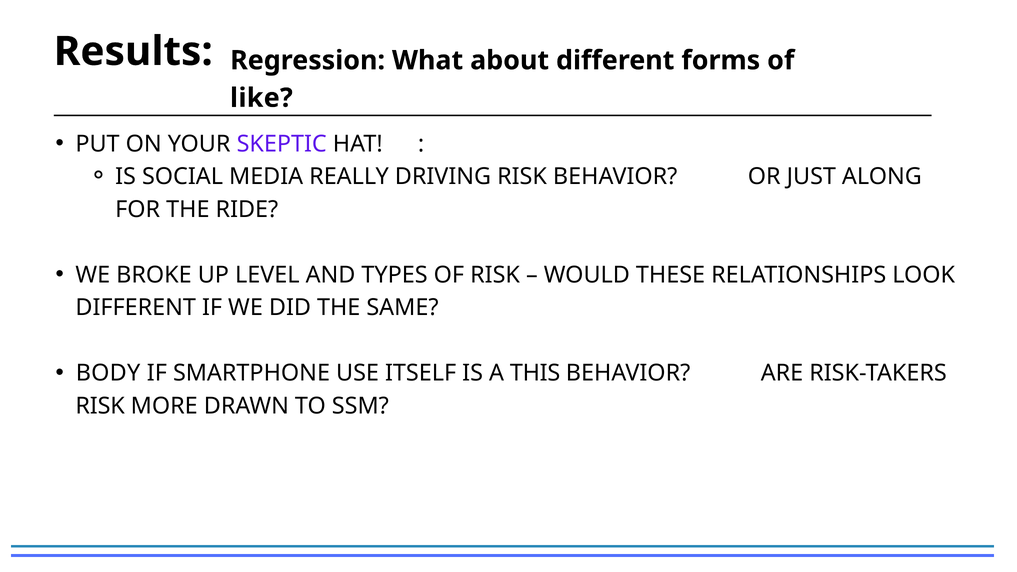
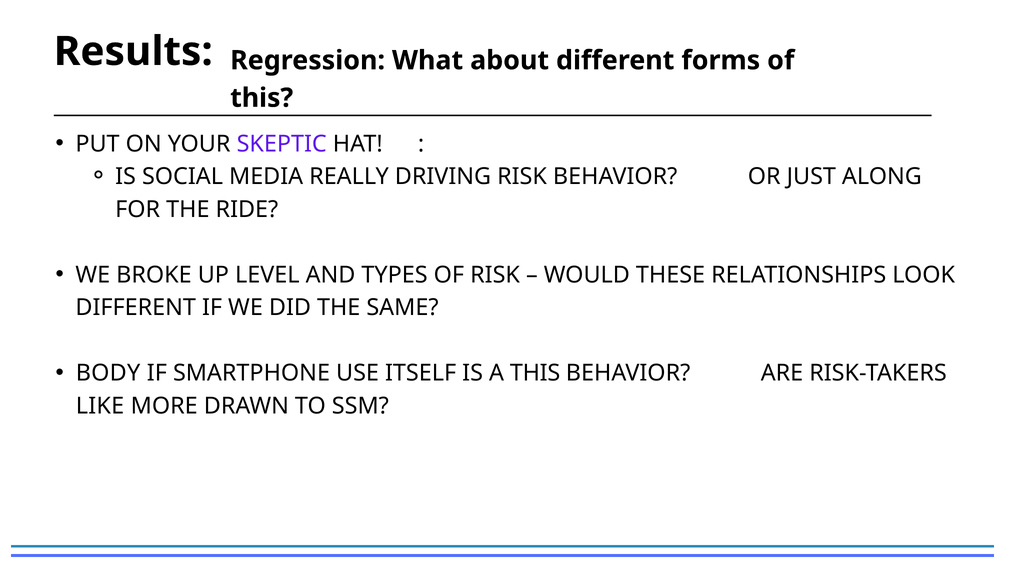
like: like -> this (262, 98)
RISK: RISK -> LIKE (100, 406)
